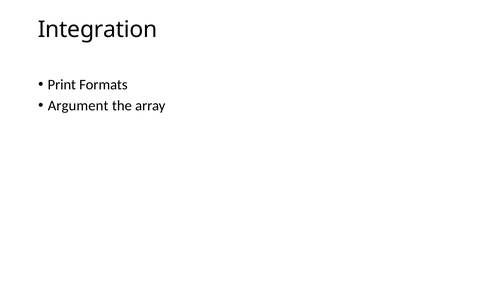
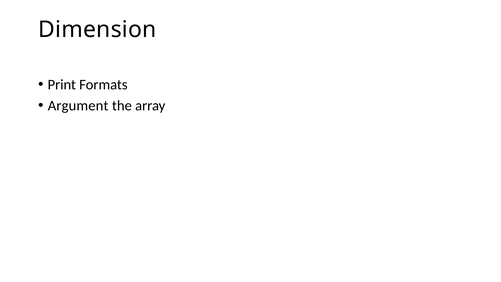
Integration: Integration -> Dimension (97, 30)
